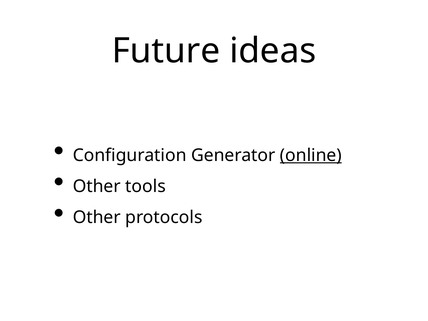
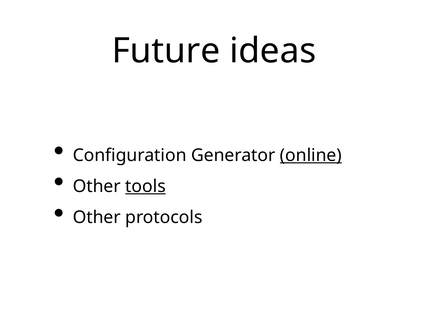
tools underline: none -> present (146, 186)
